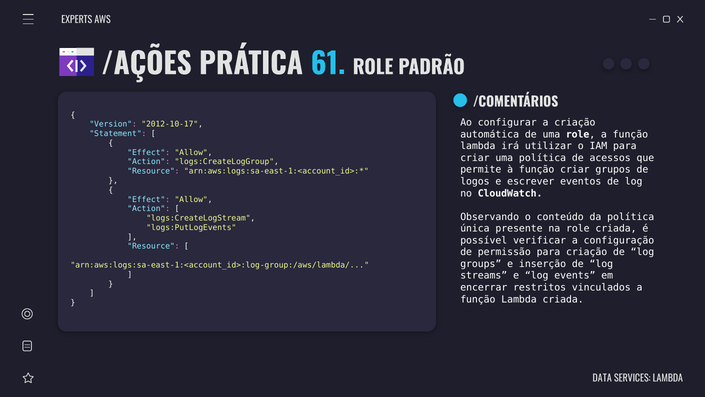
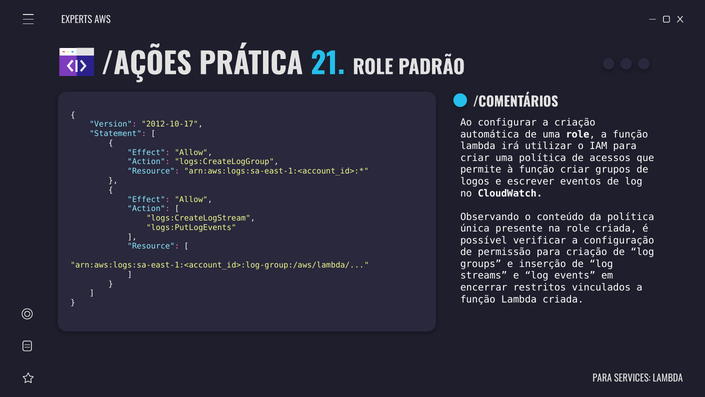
61: 61 -> 21 (328, 64)
DATA: DATA -> PARA (602, 378)
